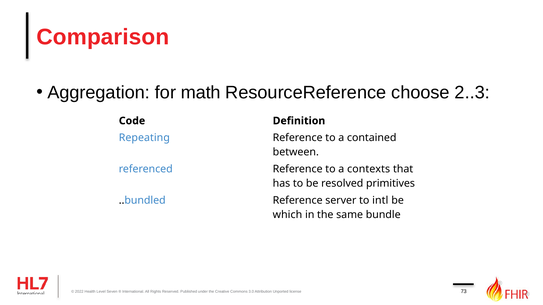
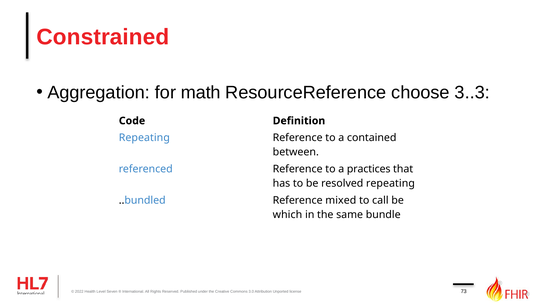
Comparison: Comparison -> Constrained (103, 37)
2..3: 2..3 -> 3..3 (472, 93)
contexts: contexts -> practices (369, 169)
resolved primitives: primitives -> repeating (390, 184)
server: server -> mixed (341, 201)
intl: intl -> call (380, 201)
